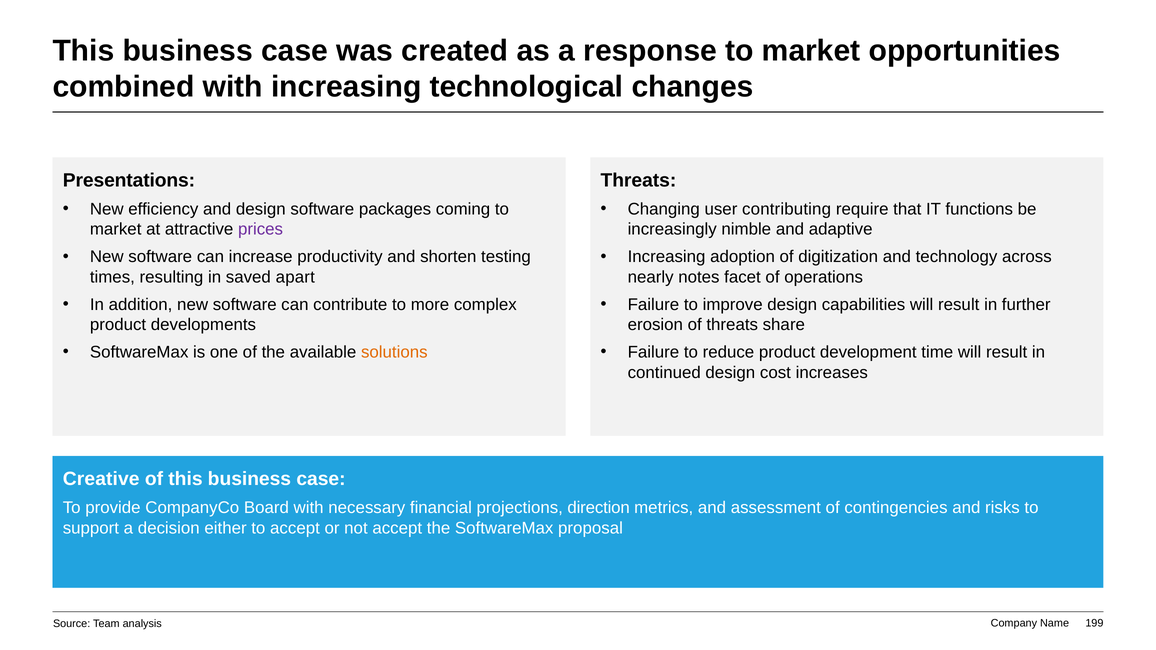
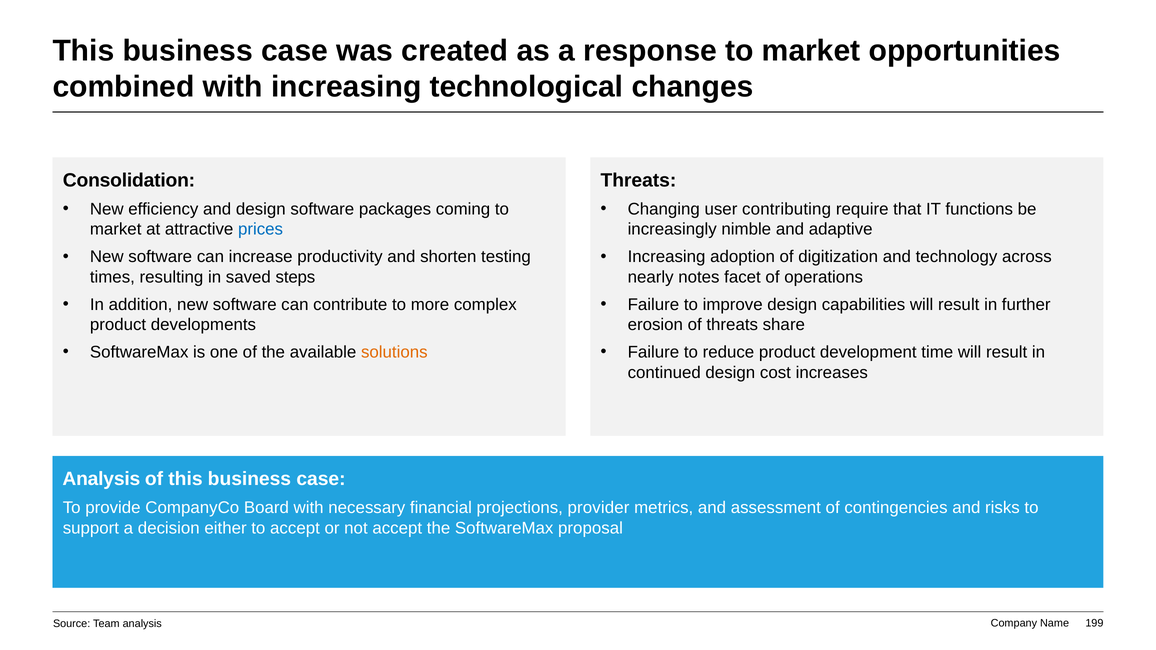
Presentations: Presentations -> Consolidation (129, 180)
prices colour: purple -> blue (261, 229)
apart: apart -> steps (295, 277)
Creative: Creative -> Analysis (101, 479)
direction: direction -> provider (598, 508)
